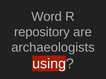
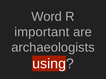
repository: repository -> important (42, 32)
